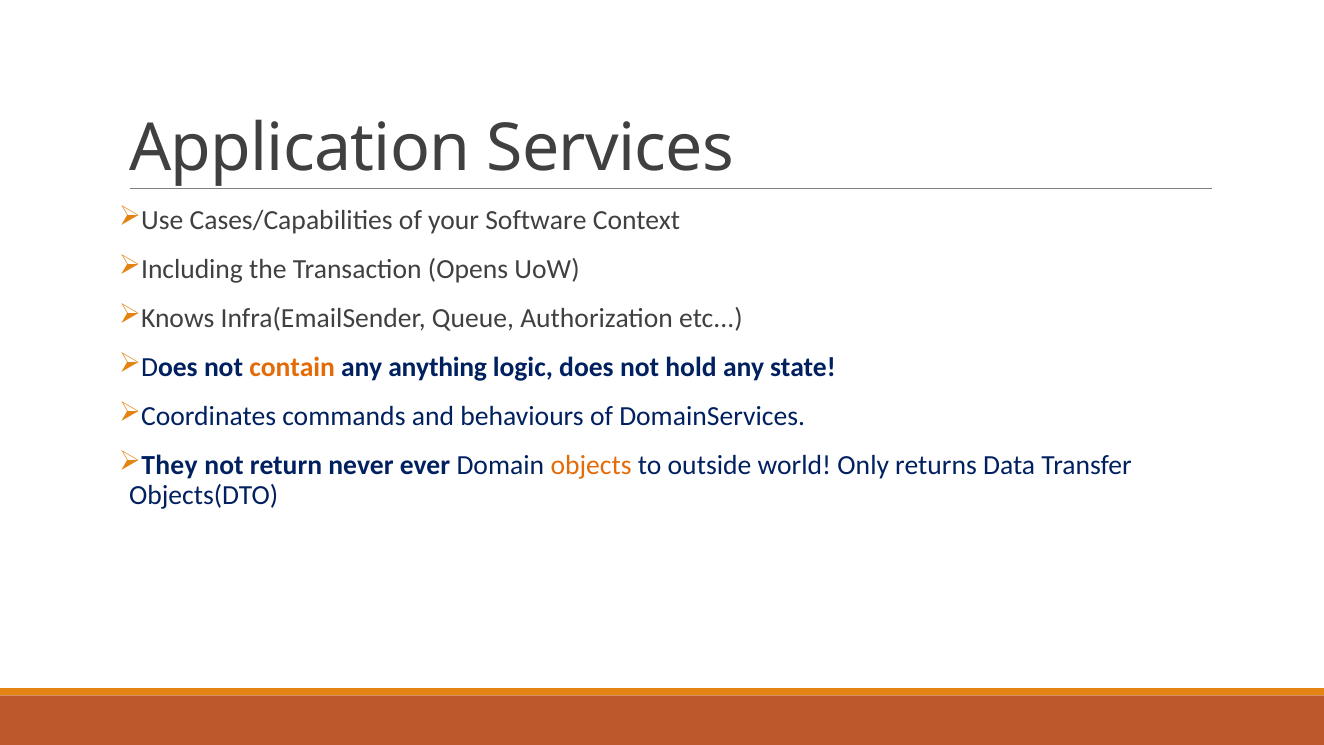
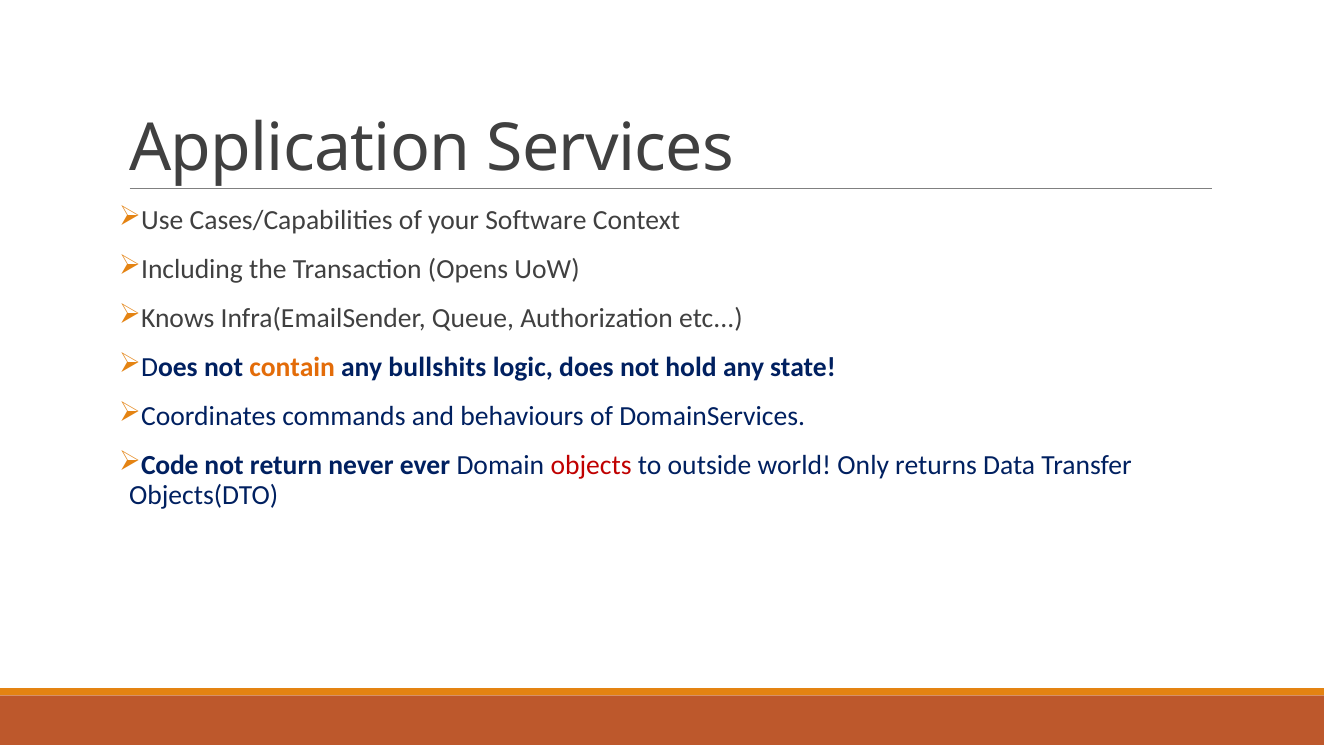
anything: anything -> bullshits (437, 367)
They: They -> Code (170, 466)
objects colour: orange -> red (591, 466)
